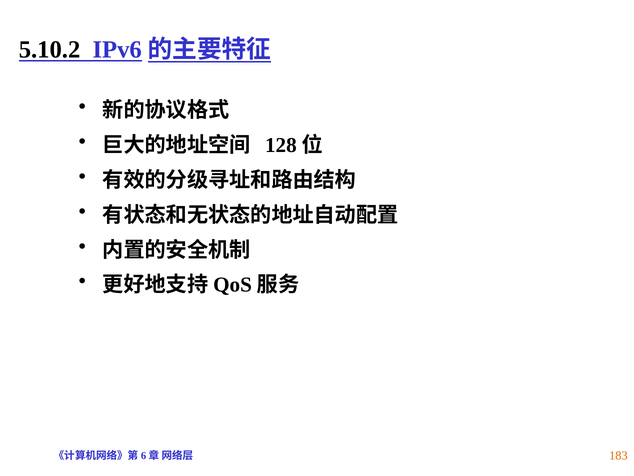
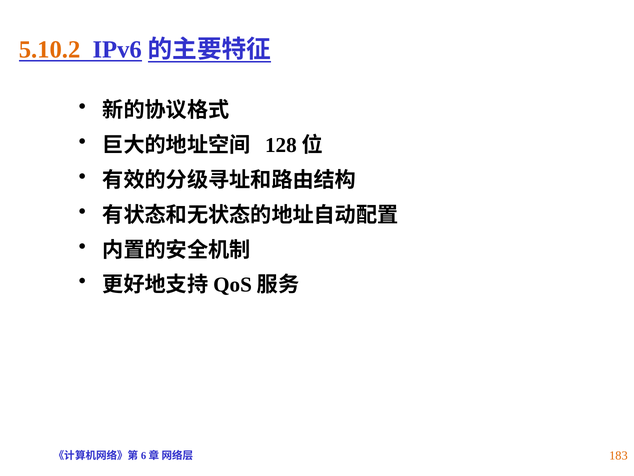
5.10.2 colour: black -> orange (50, 50)
